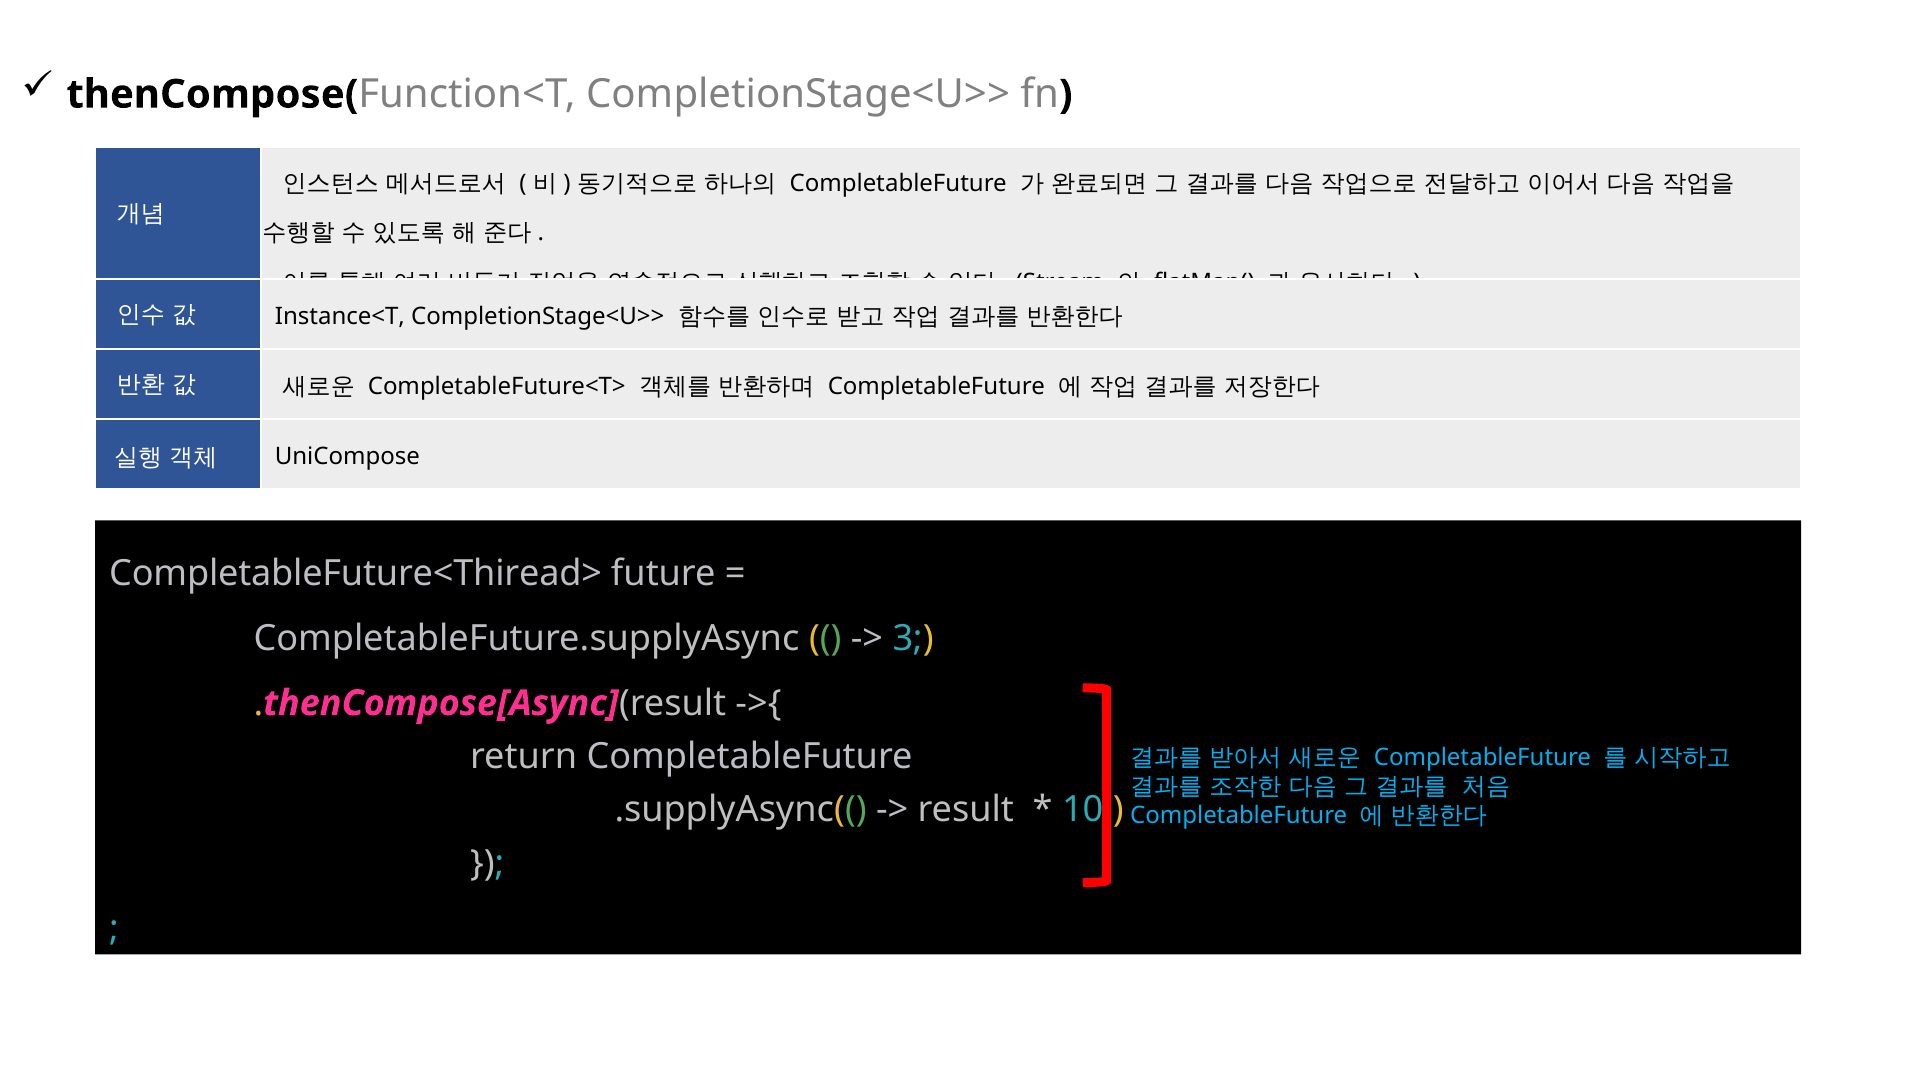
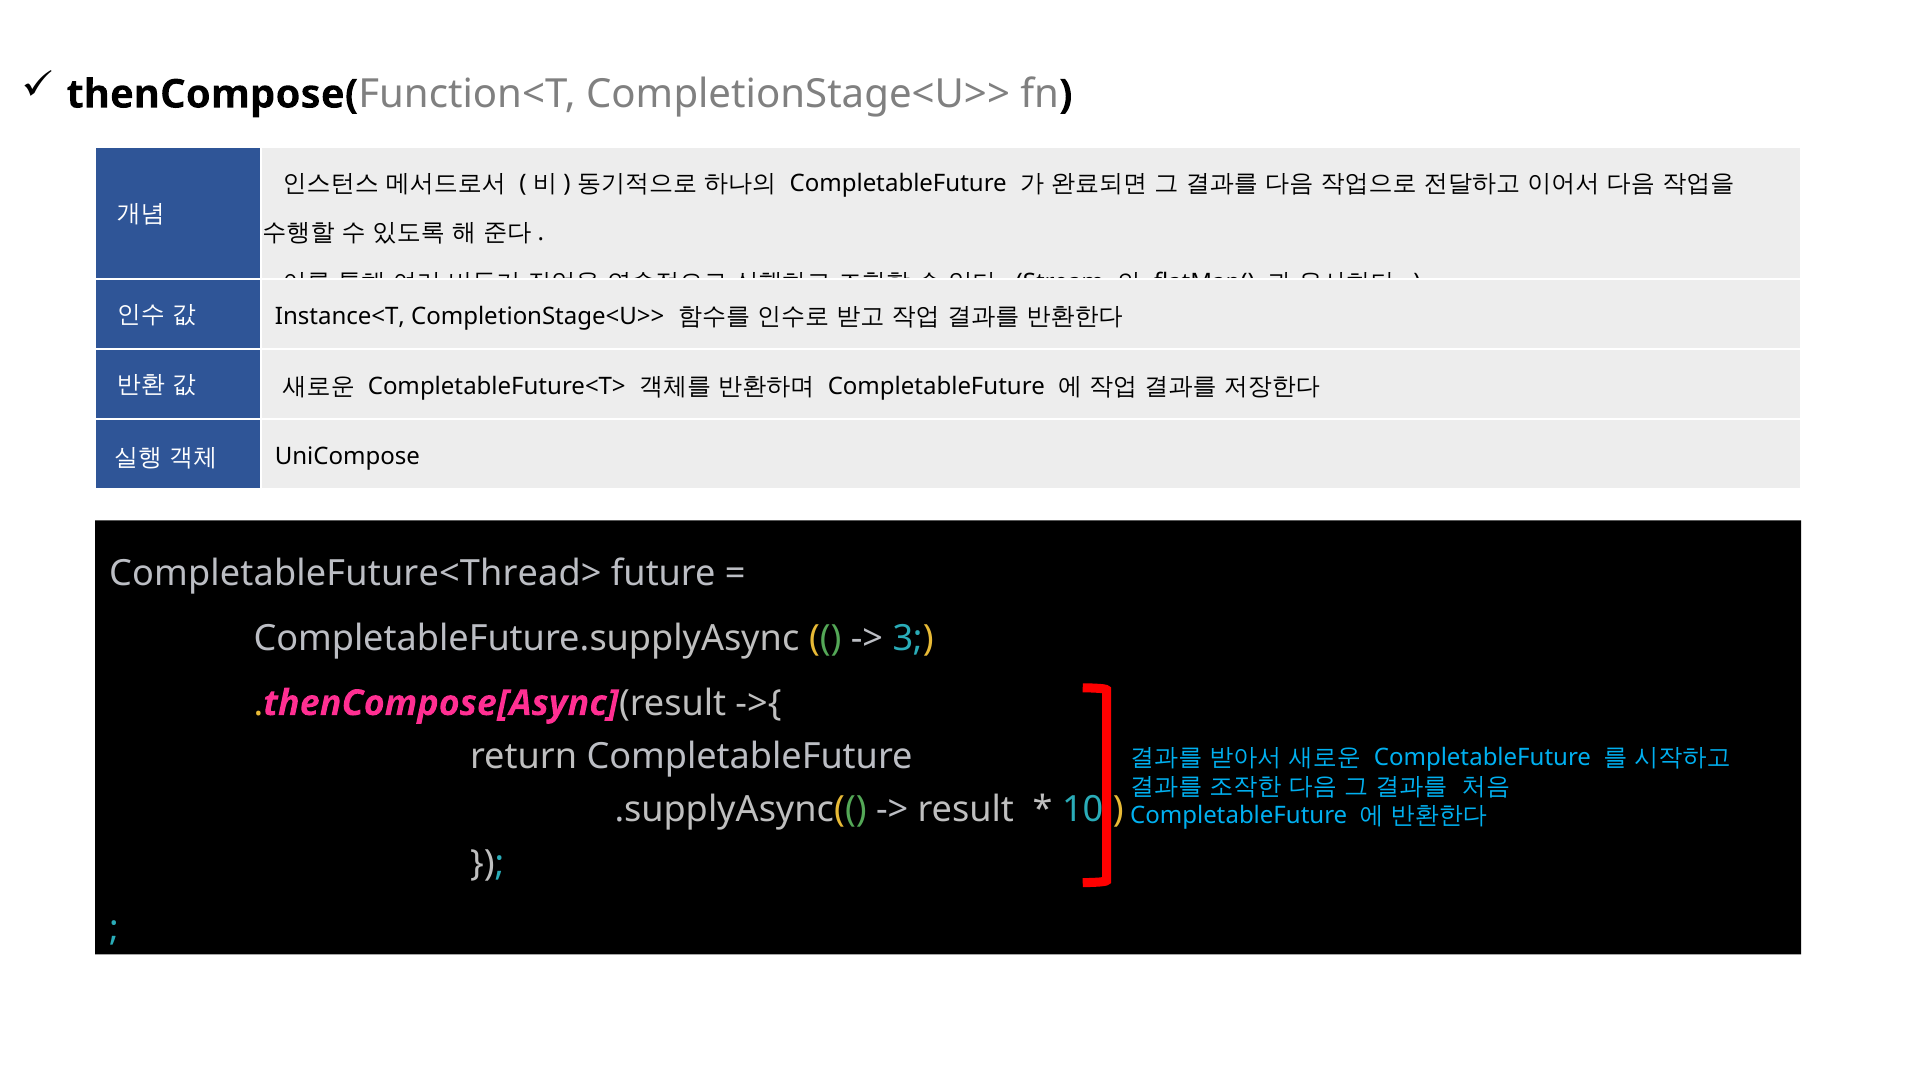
CompletableFuture<Thiread>: CompletableFuture<Thiread> -> CompletableFuture<Thread> (355, 573)
